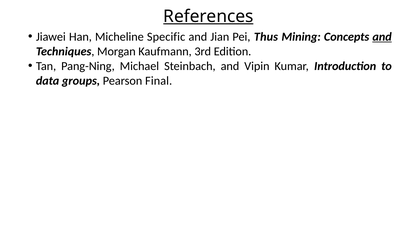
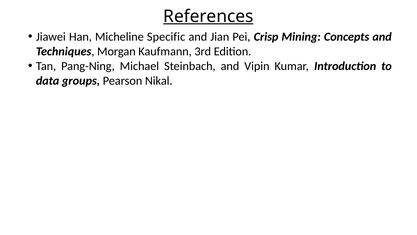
Thus: Thus -> Crisp (266, 37)
and underline: present -> none (382, 37)
Final: Final -> Nikal (159, 81)
